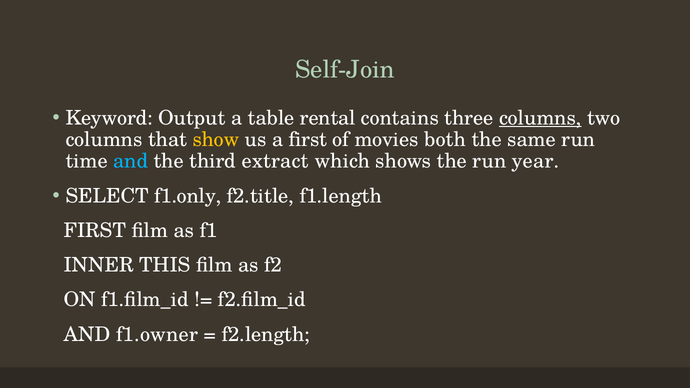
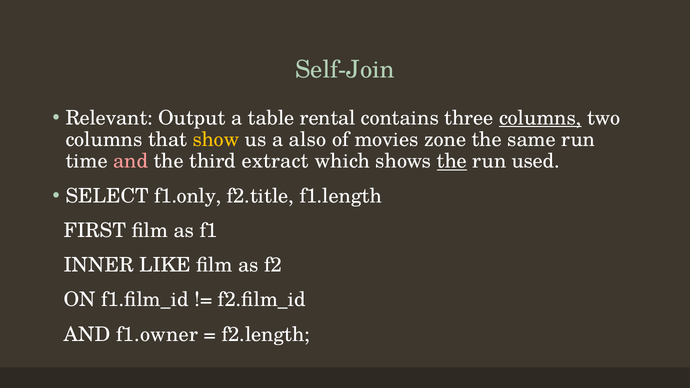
Keyword: Keyword -> Relevant (109, 118)
a first: first -> also (308, 140)
both: both -> zone (445, 140)
and colour: light blue -> pink (131, 161)
the underline: none -> present (452, 161)
year: year -> used (536, 161)
THIS: THIS -> LIKE (165, 265)
